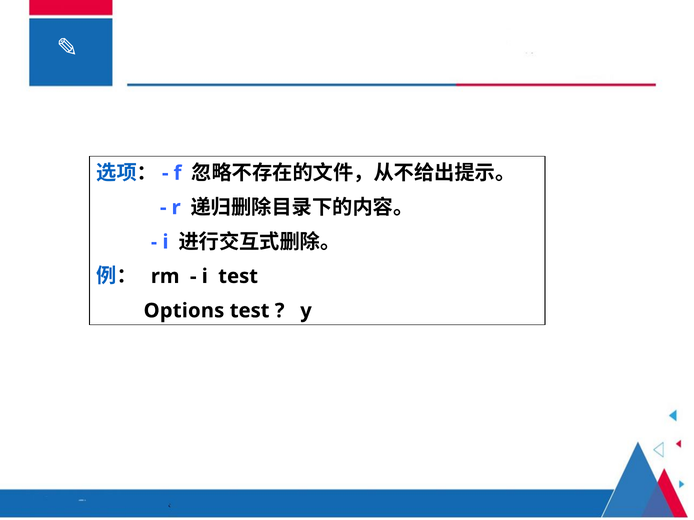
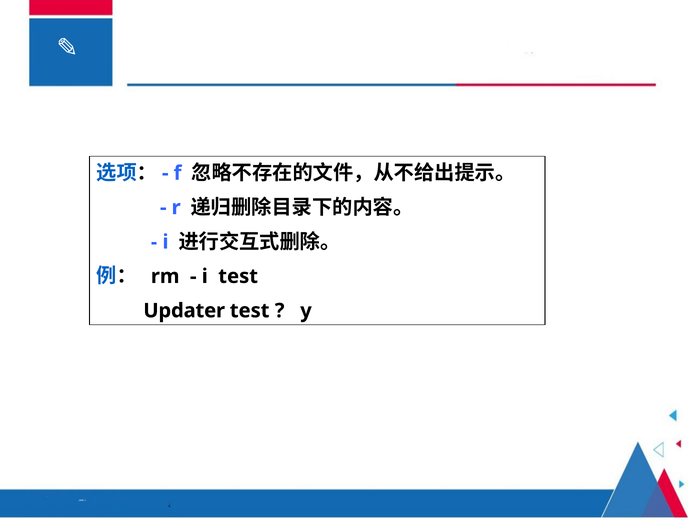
Options: Options -> Updater (184, 311)
